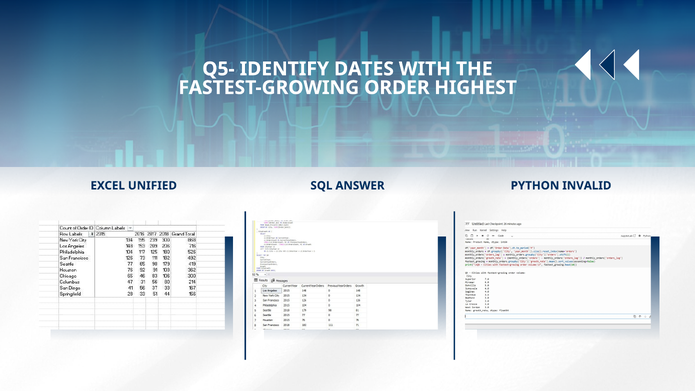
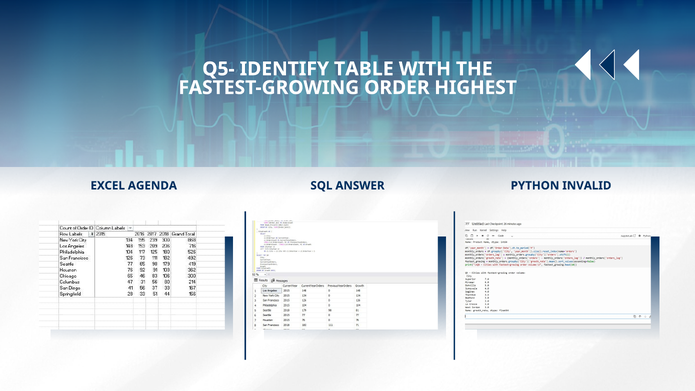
DATES: DATES -> TABLE (364, 69)
UNIFIED: UNIFIED -> AGENDA (152, 186)
